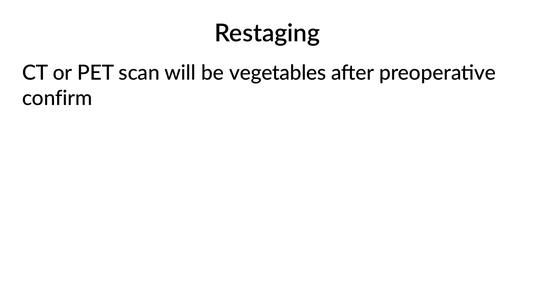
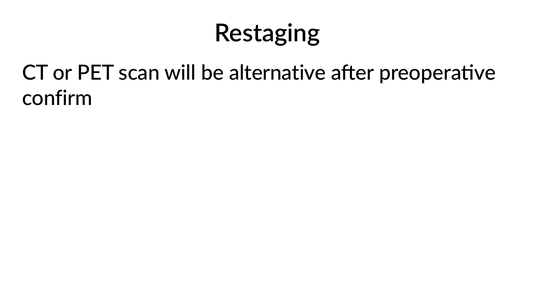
vegetables: vegetables -> alternative (278, 73)
